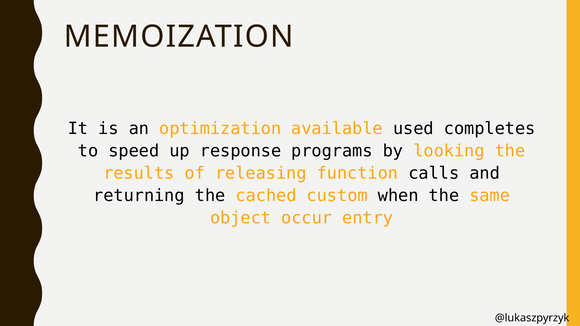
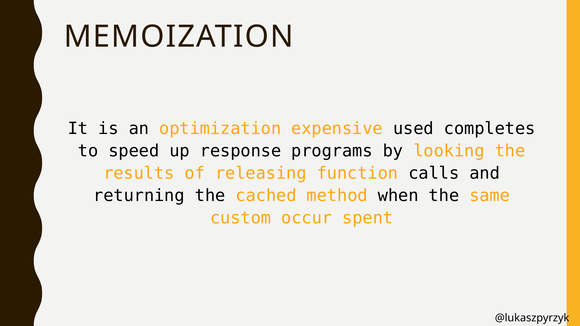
available: available -> expensive (337, 129)
custom: custom -> method (337, 196)
object: object -> custom (241, 218)
entry: entry -> spent (368, 218)
